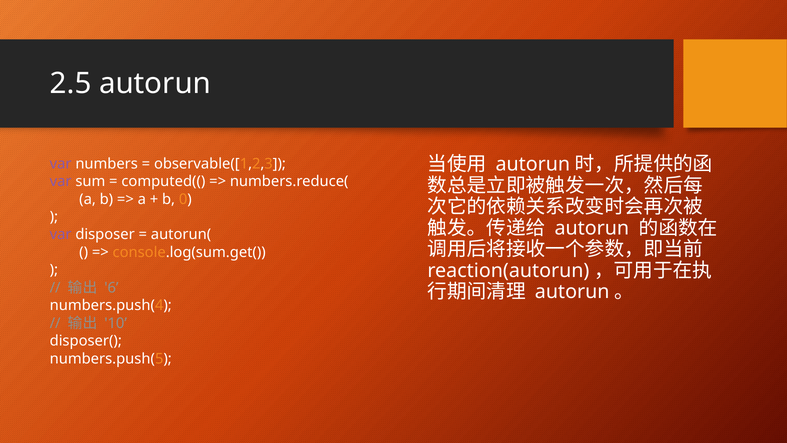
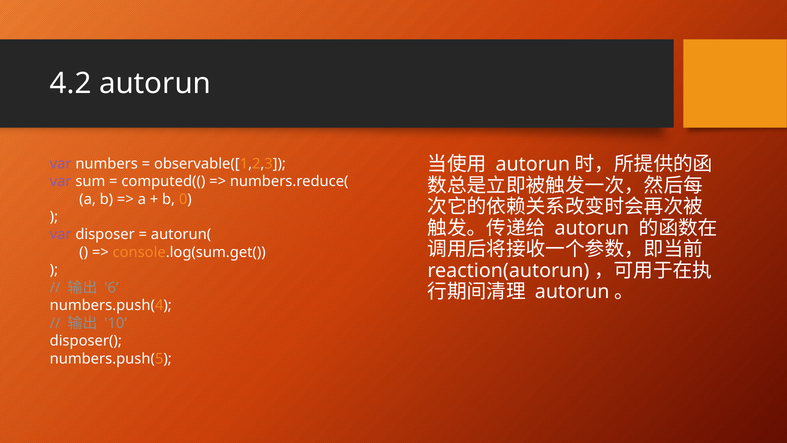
2.5: 2.5 -> 4.2 (71, 83)
